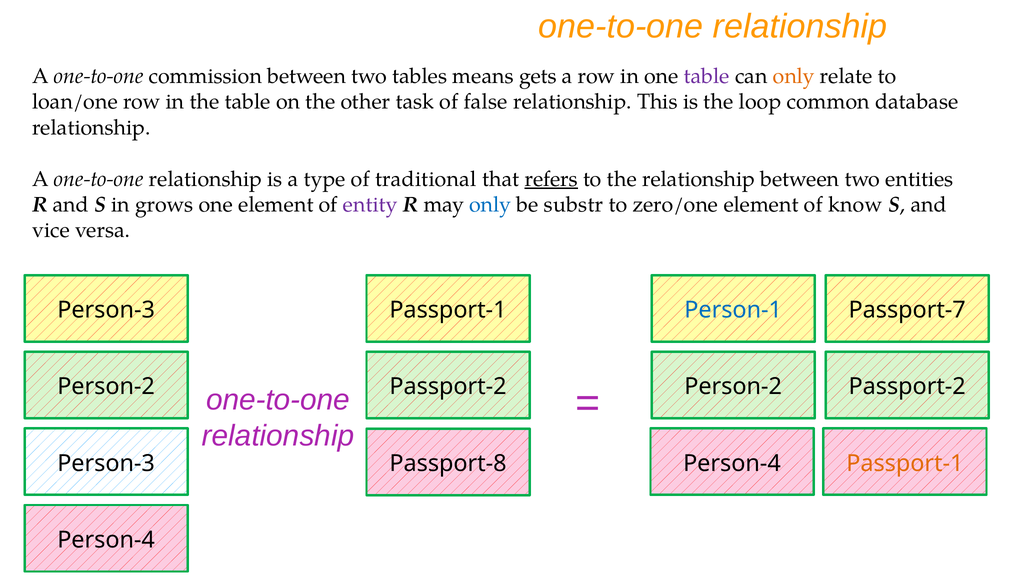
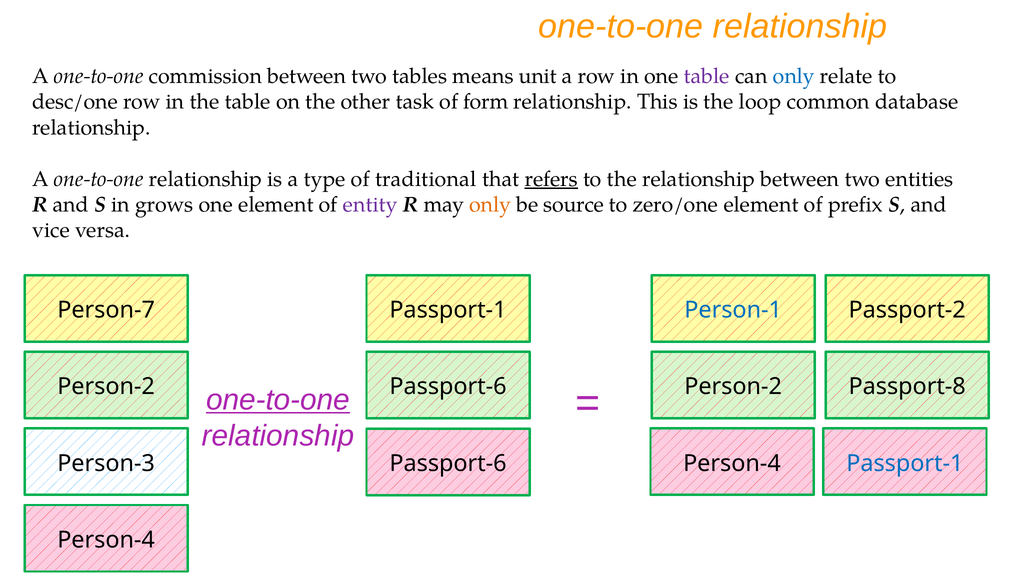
gets: gets -> unit (538, 76)
only colour: orange -> blue (794, 76)
loan/one: loan/one -> desc/one (75, 102)
false: false -> form (486, 102)
only colour: blue -> orange (490, 204)
substr: substr -> source (574, 204)
know: know -> prefix (855, 204)
Person-3: Person-3 -> Person-7 (106, 310)
Passport-7: Passport-7 -> Passport-2 (907, 310)
Passport-2: Passport-2 -> Passport-6 (448, 386)
Passport-2: Passport-2 -> Passport-8 (907, 386)
one-to-one underline: none -> present (278, 399)
Person-3 Passport-8: Passport-8 -> Passport-6 (448, 463)
Passport-1 colour: orange -> blue (905, 463)
